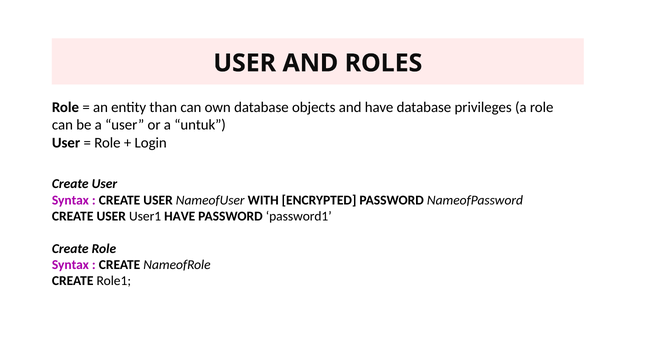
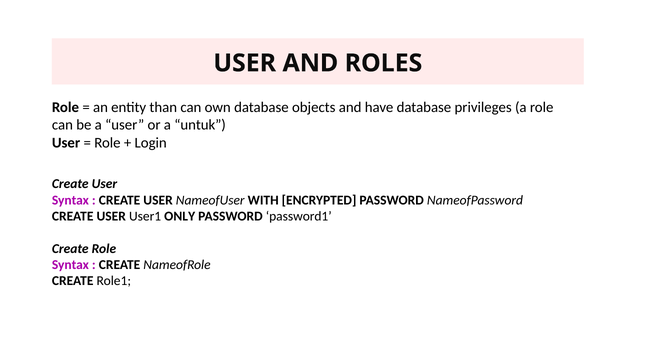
User1 HAVE: HAVE -> ONLY (180, 216)
